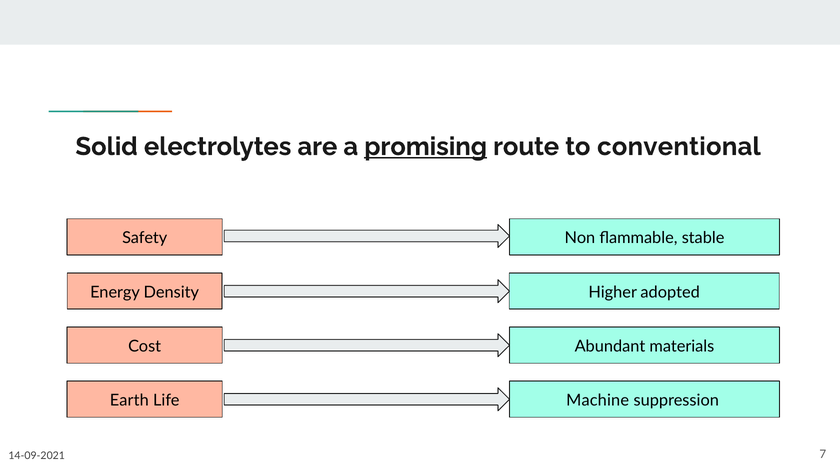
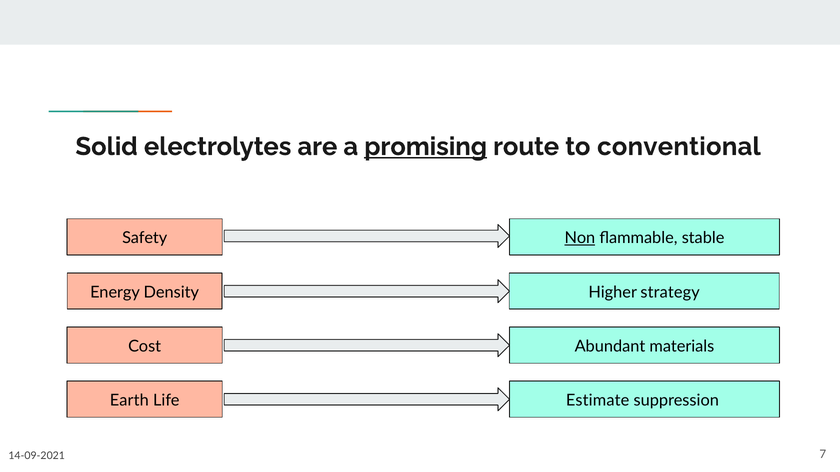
Non underline: none -> present (580, 238)
adopted: adopted -> strategy (670, 292)
Machine: Machine -> Estimate (598, 401)
